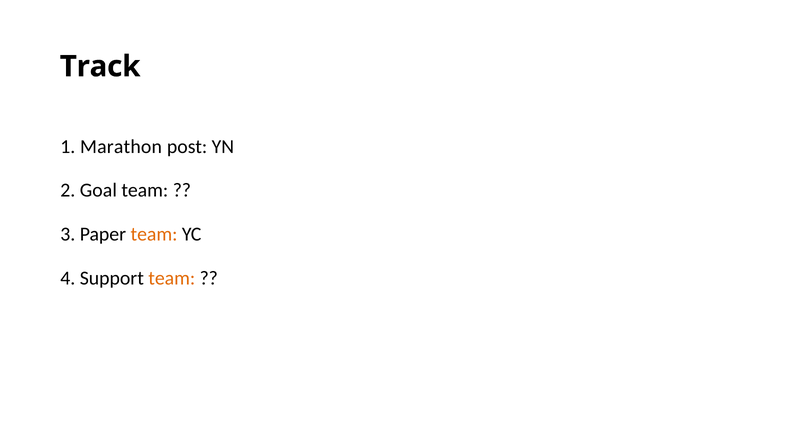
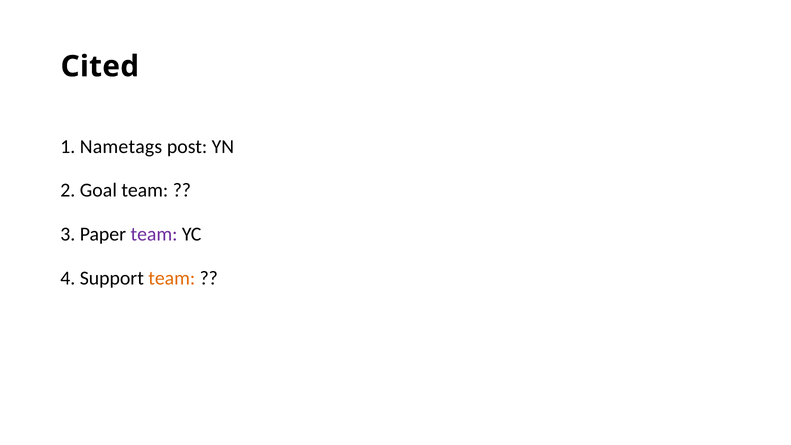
Track: Track -> Cited (100, 66)
Marathon: Marathon -> Nametags (121, 147)
team colour: orange -> purple (154, 234)
